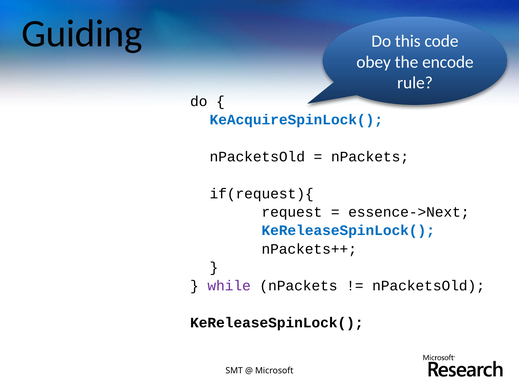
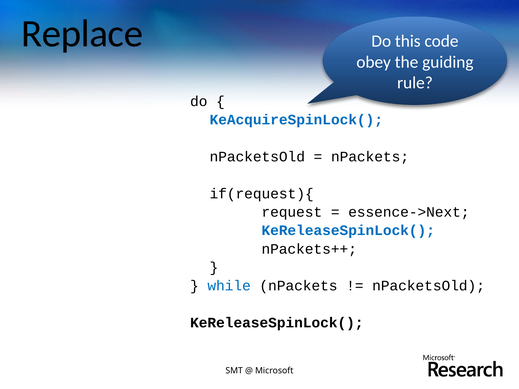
Guiding: Guiding -> Replace (82, 34)
encode: encode -> guiding (448, 62)
while colour: purple -> blue (229, 286)
